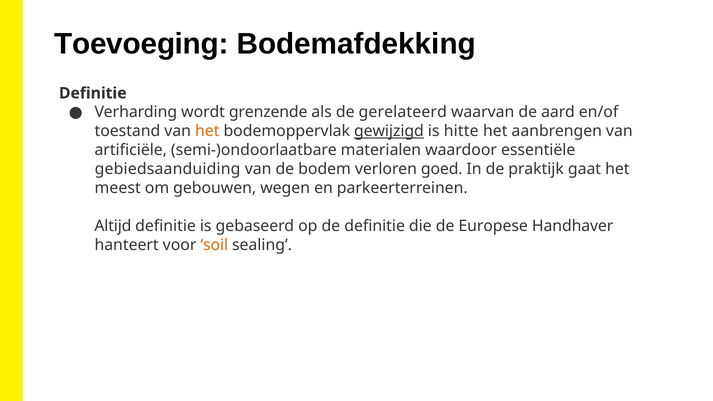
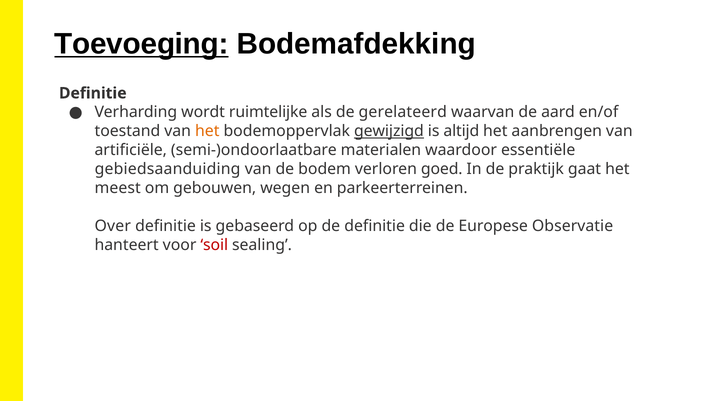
Toevoeging underline: none -> present (142, 44)
grenzende: grenzende -> ruimtelijke (268, 112)
hitte: hitte -> altijd (461, 131)
Altijd: Altijd -> Over (113, 226)
Handhaver: Handhaver -> Observatie (573, 226)
soil colour: orange -> red (214, 245)
